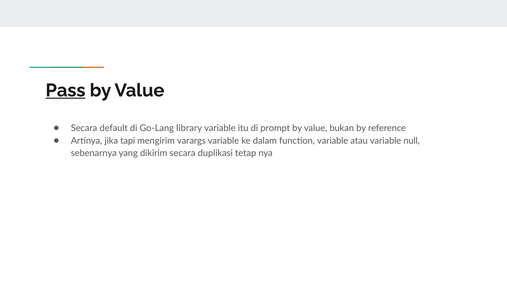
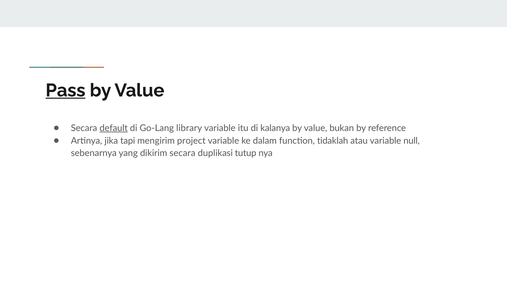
default underline: none -> present (114, 128)
prompt: prompt -> kalanya (275, 128)
varargs: varargs -> project (191, 141)
function variable: variable -> tidaklah (333, 141)
tetap: tetap -> tutup (246, 153)
